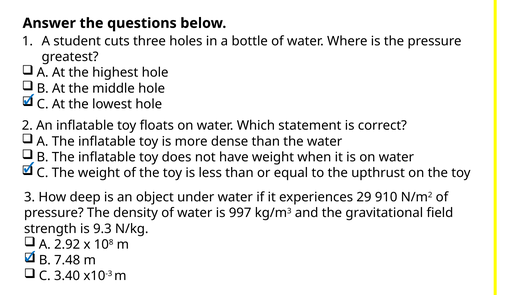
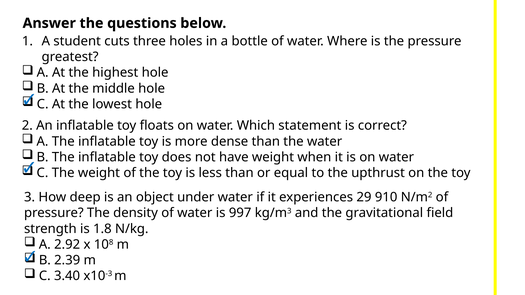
9.3: 9.3 -> 1.8 (102, 229)
7.48: 7.48 -> 2.39 (67, 260)
